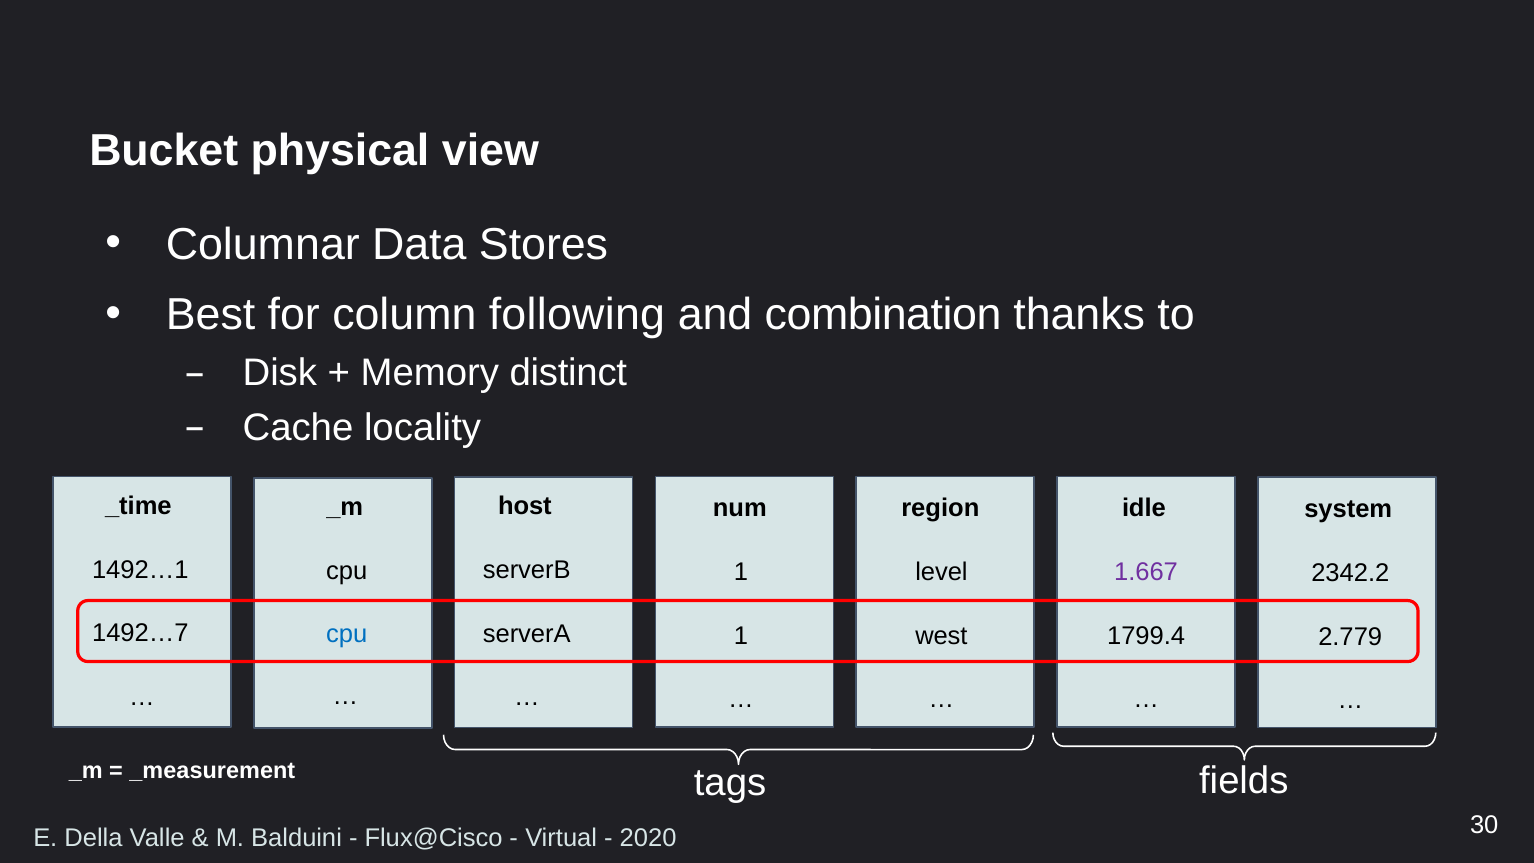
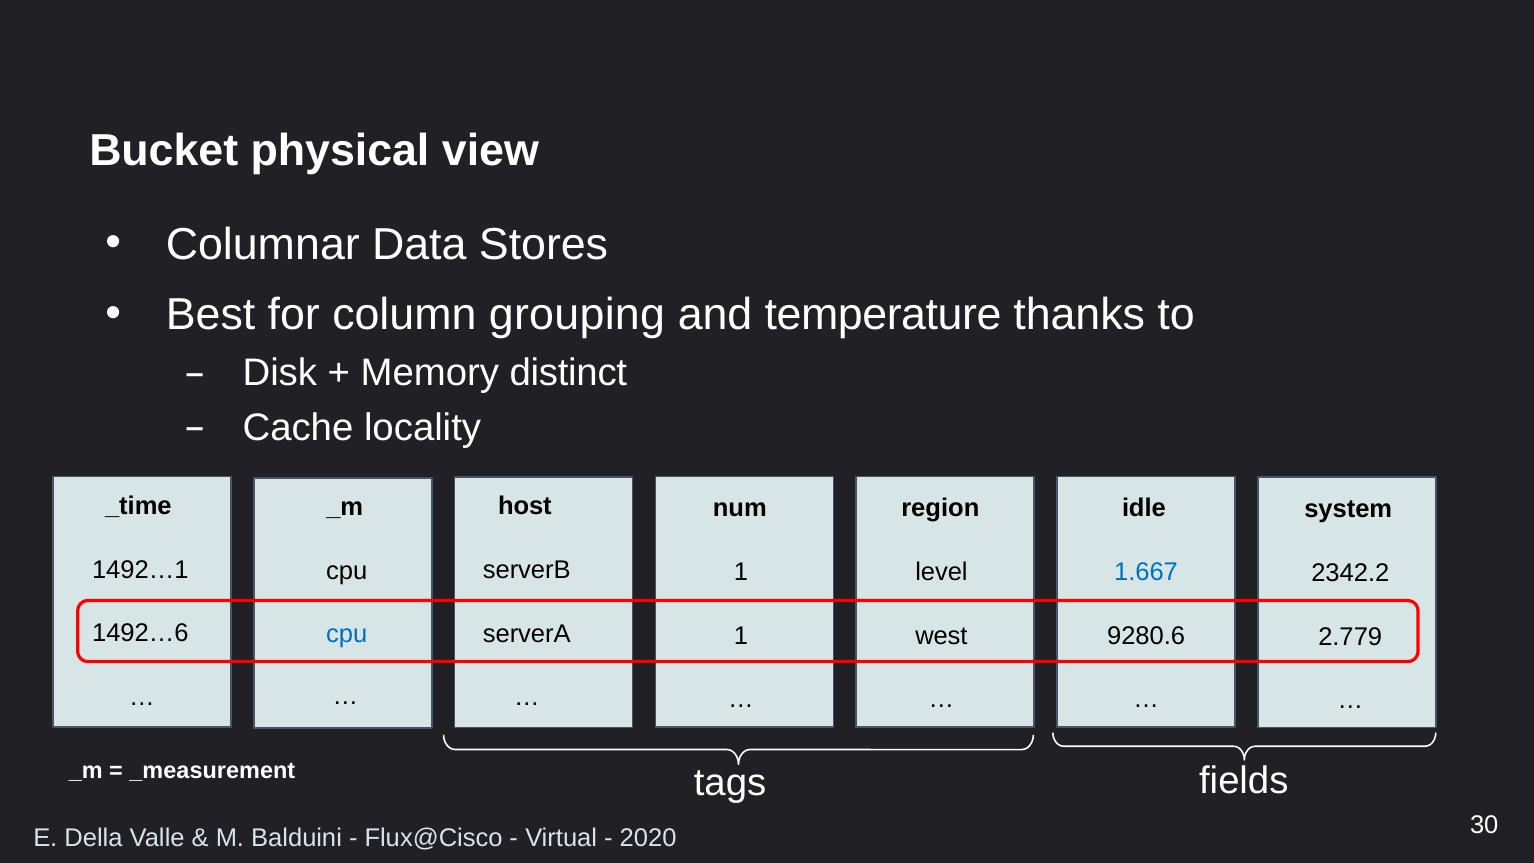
following: following -> grouping (577, 315)
combination: combination -> temperature (883, 315)
1.667 colour: purple -> blue (1146, 572)
1492…7: 1492…7 -> 1492…6 (140, 633)
1799.4: 1799.4 -> 9280.6 (1146, 636)
